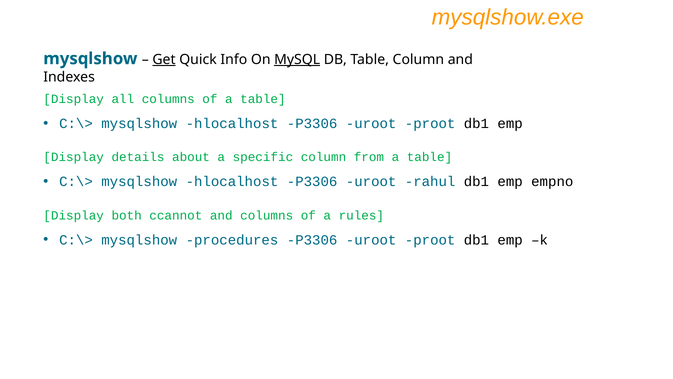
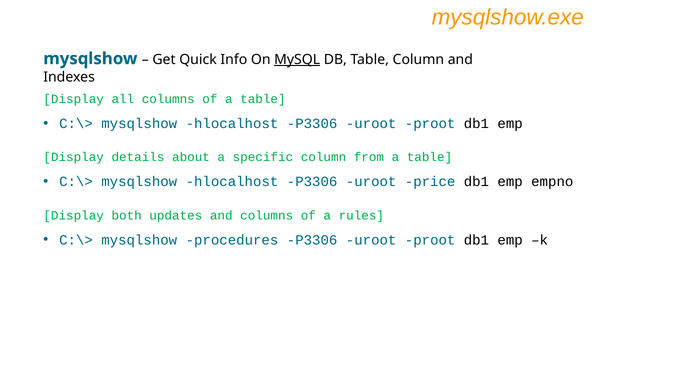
Get underline: present -> none (164, 60)
rahul: rahul -> price (430, 182)
ccannot: ccannot -> updates (176, 215)
